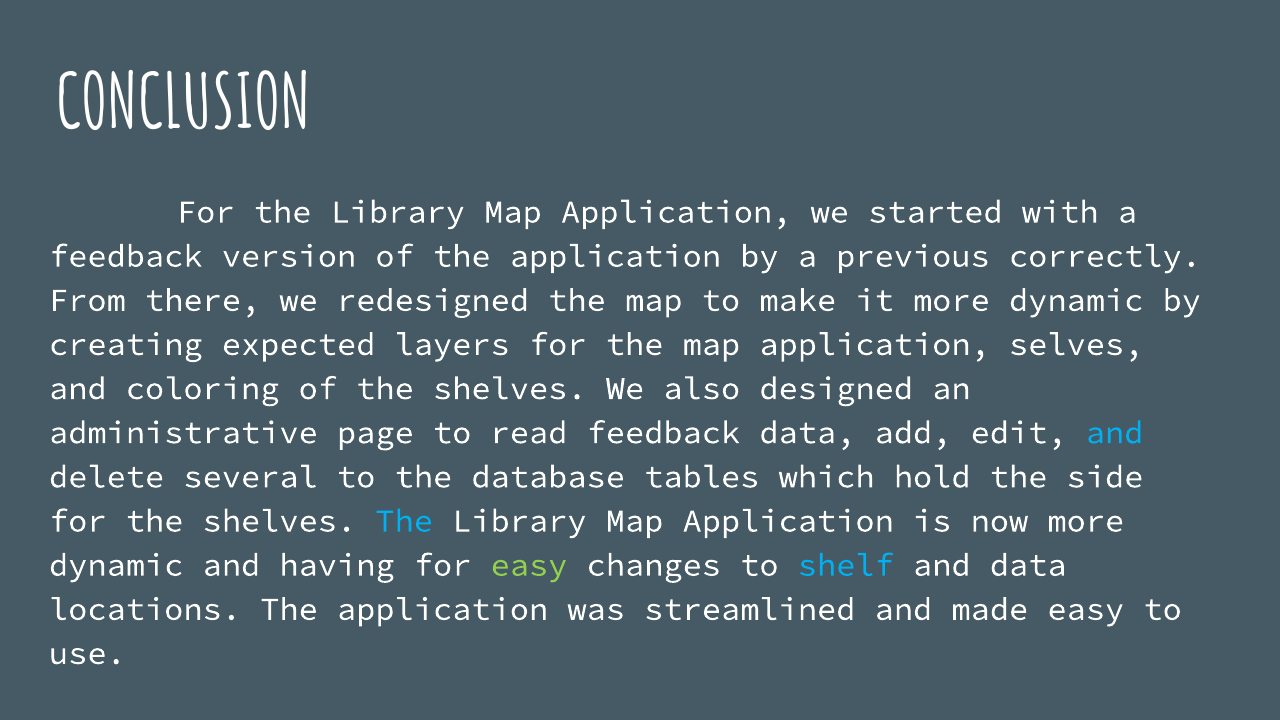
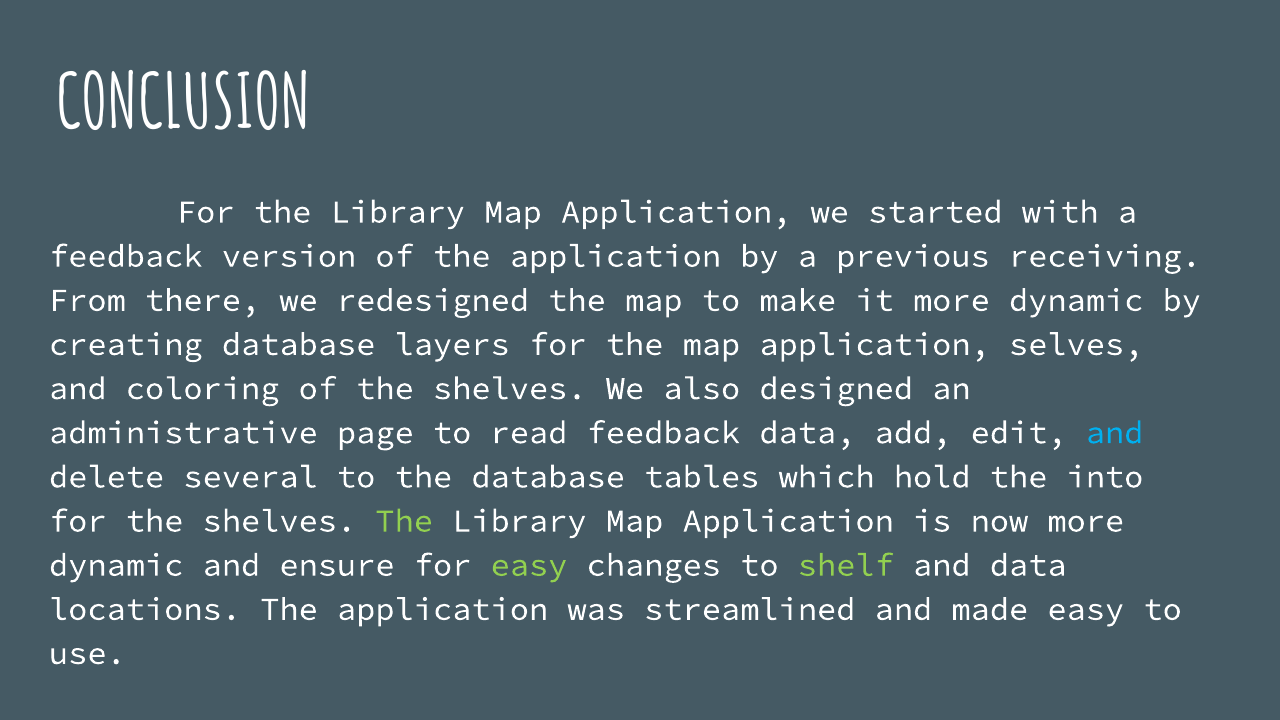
correctly: correctly -> receiving (1105, 256)
creating expected: expected -> database (299, 344)
side: side -> into (1105, 477)
The colour: light blue -> light green (404, 521)
having: having -> ensure (337, 565)
shelf colour: light blue -> light green (846, 565)
